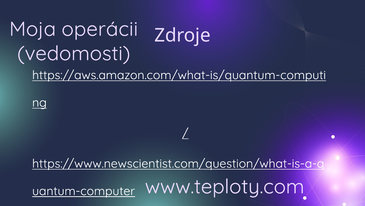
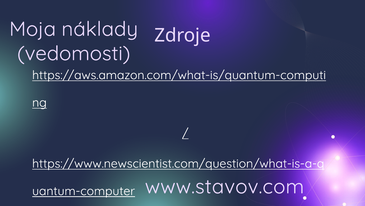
operácii: operácii -> náklady (100, 29)
www.teploty.com: www.teploty.com -> www.stavov.com (224, 186)
